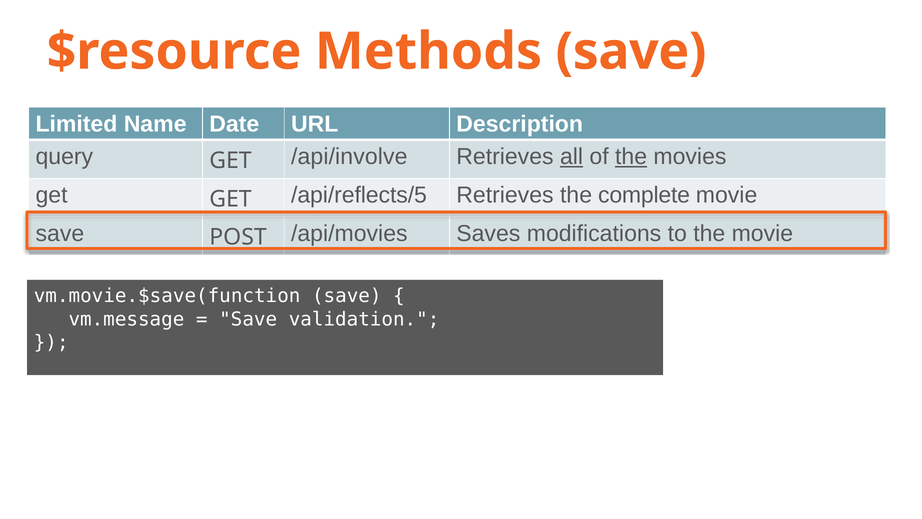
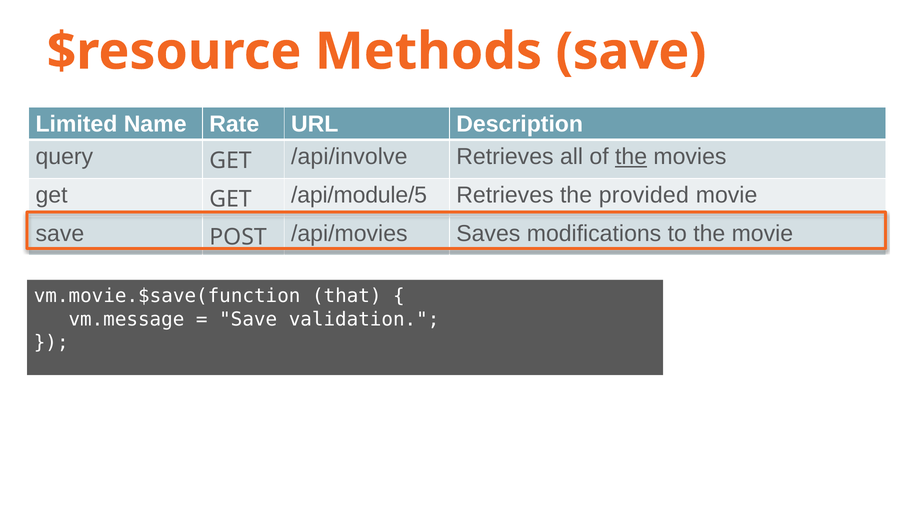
Date: Date -> Rate (234, 124)
all underline: present -> none (572, 157)
/api/reflects/5: /api/reflects/5 -> /api/module/5 (359, 195)
complete: complete -> provided (644, 195)
vm.movie.$save(function save: save -> that (347, 296)
